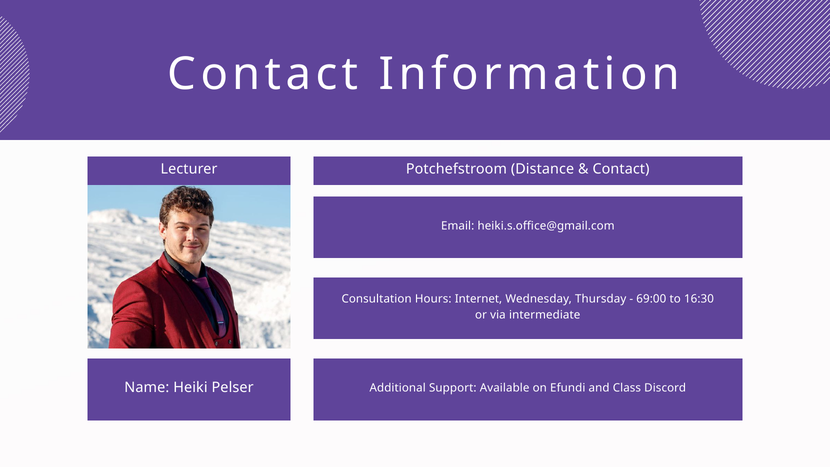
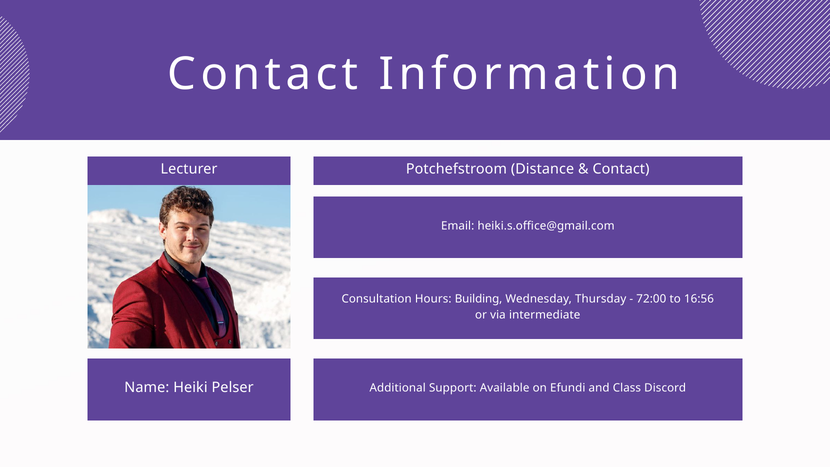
Internet: Internet -> Building (479, 299)
69:00: 69:00 -> 72:00 (651, 299)
16:30: 16:30 -> 16:56 (699, 299)
